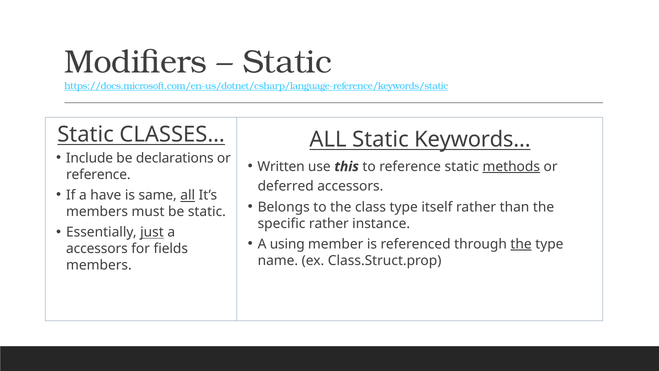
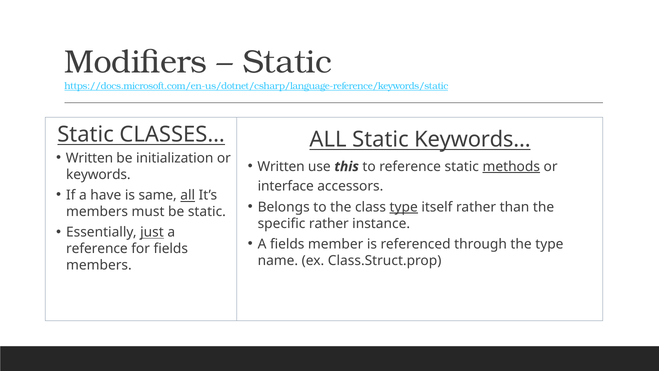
Include: Include -> Written (89, 158)
declarations: declarations -> initialization (175, 158)
reference: reference -> keywords (98, 174)
deferred: deferred -> interface (286, 186)
type underline: none -> present (404, 207)
A using: using -> fields (287, 244)
the underline: present -> none (521, 244)
accessors: accessors -> reference (97, 249)
